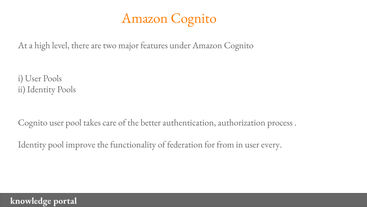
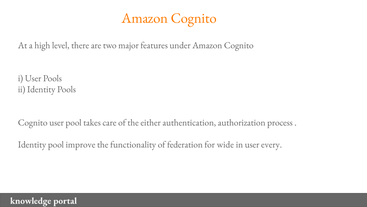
better: better -> either (151, 122)
from: from -> wide (225, 144)
